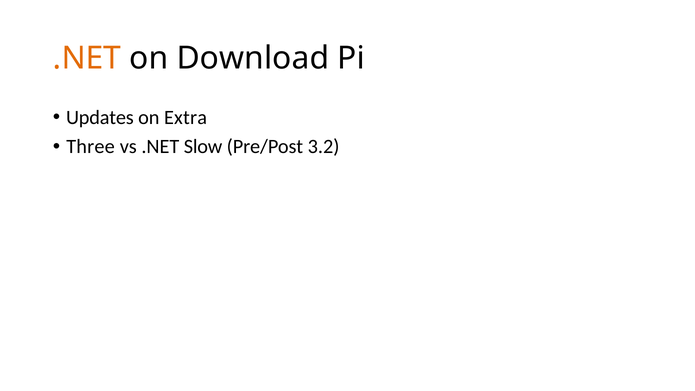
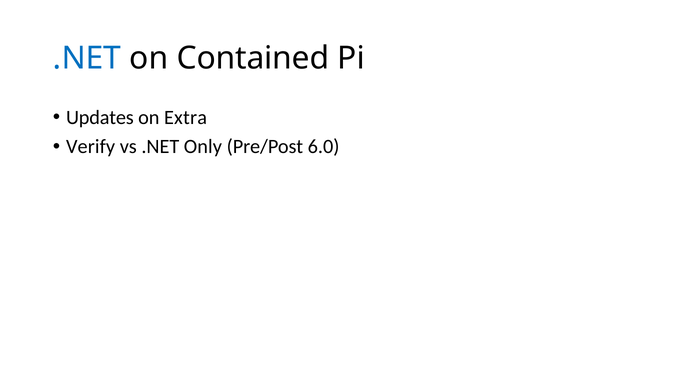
.NET colour: orange -> blue (87, 58)
Download: Download -> Contained (253, 58)
Three: Three -> Verify (91, 147)
Slow: Slow -> Only (203, 147)
3.2: 3.2 -> 6.0 (324, 147)
